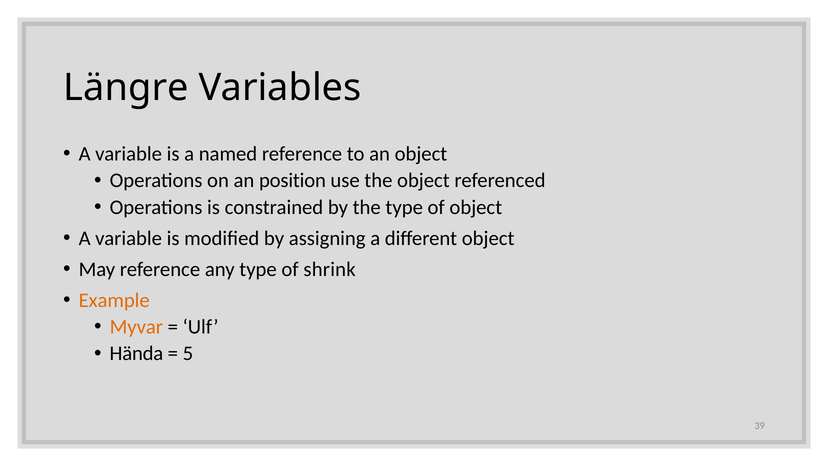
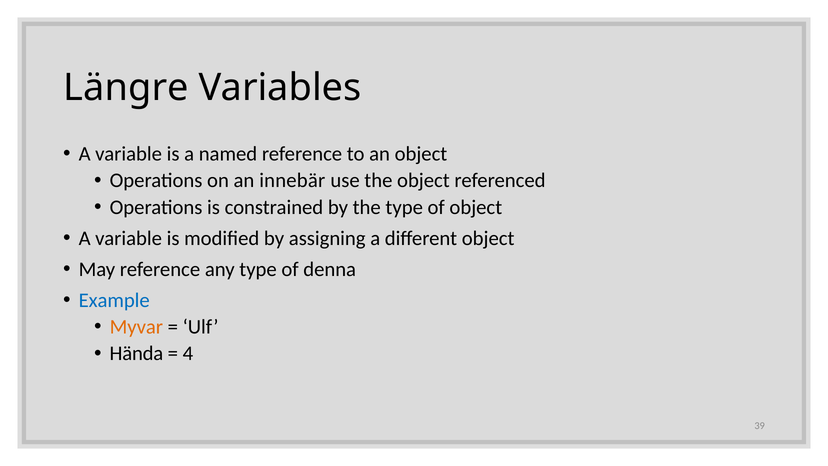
position: position -> innebär (292, 181)
shrink: shrink -> denna (330, 269)
Example colour: orange -> blue (114, 300)
5: 5 -> 4 (188, 353)
